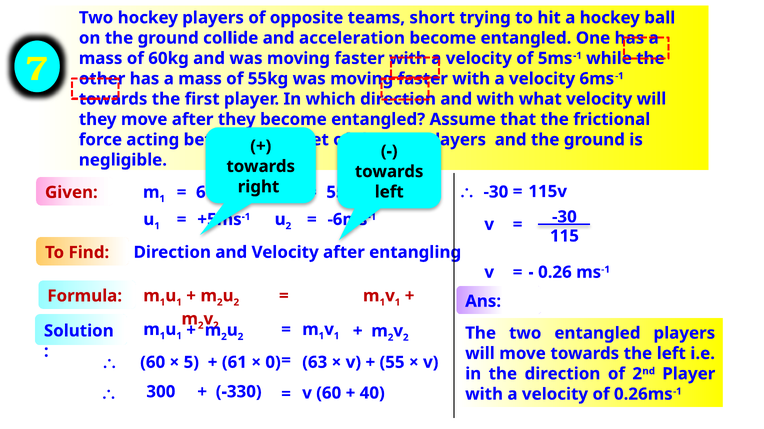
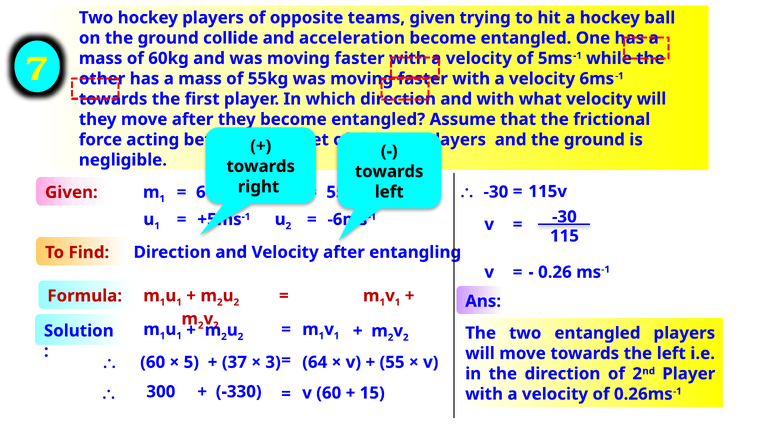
teams short: short -> given (432, 18)
63: 63 -> 64 (315, 363)
61: 61 -> 37 (234, 363)
0: 0 -> 3 (273, 363)
40: 40 -> 15 (372, 394)
